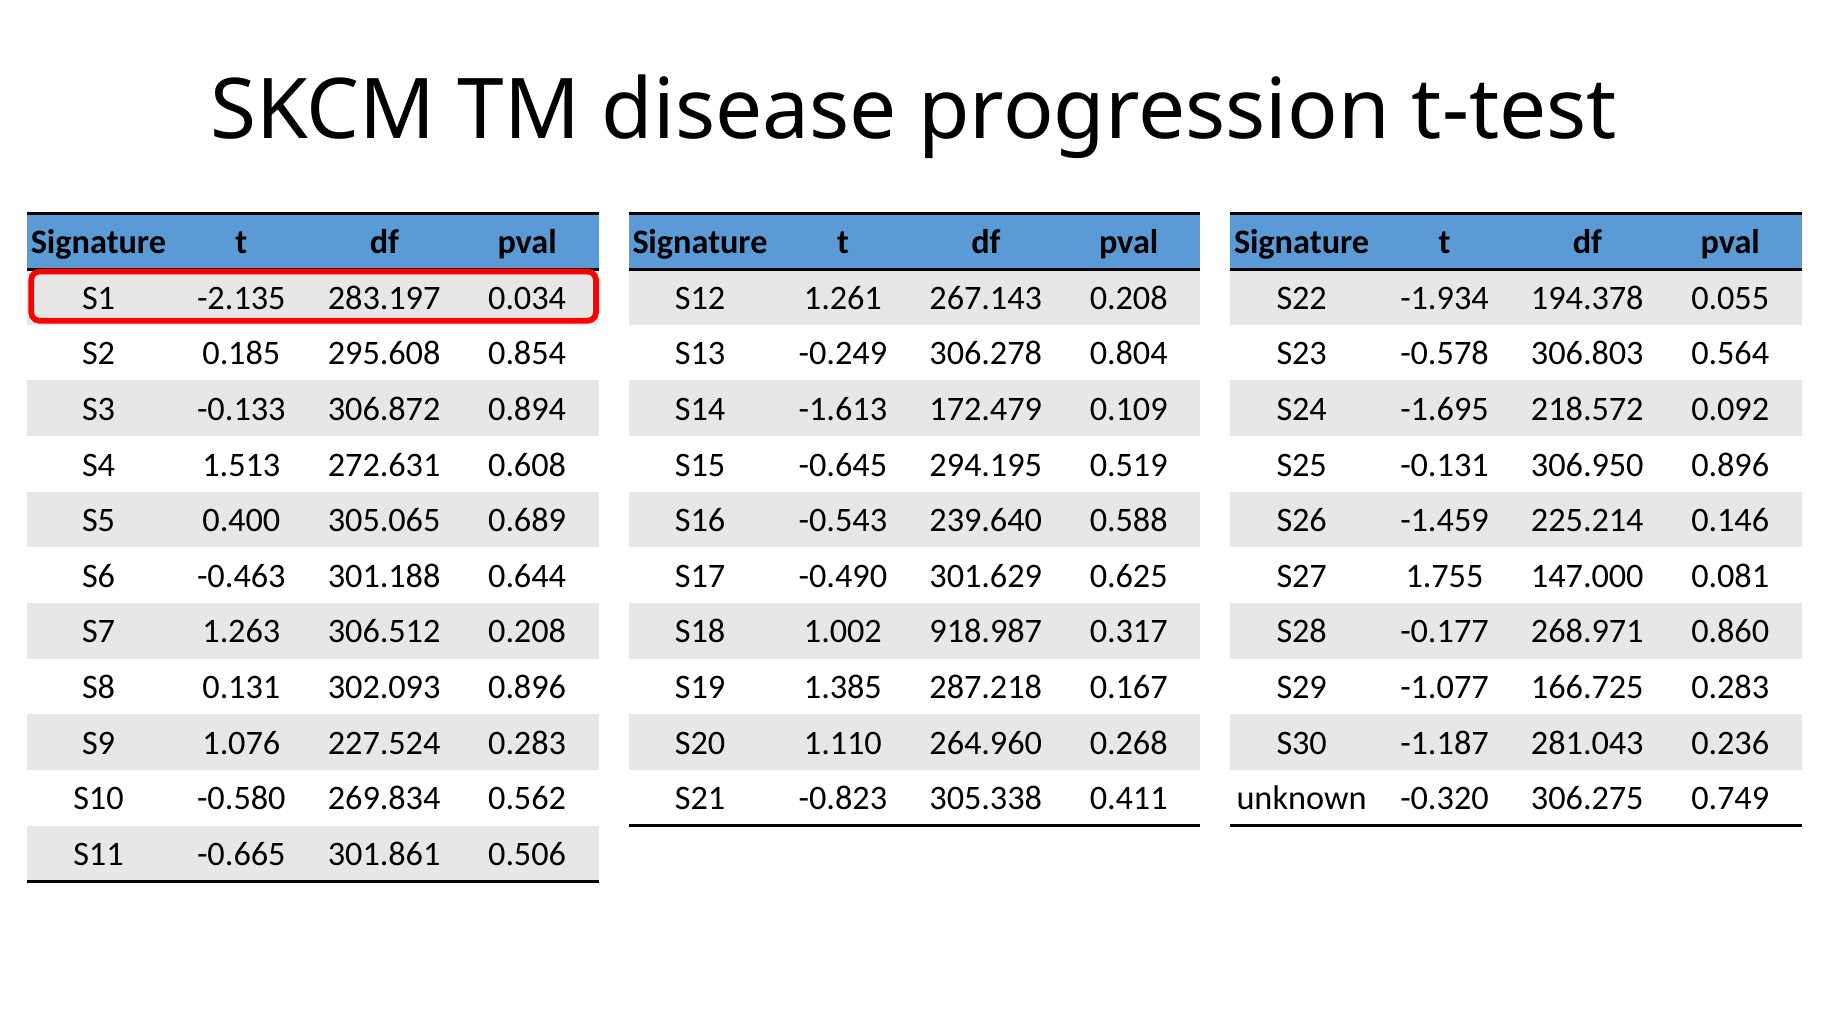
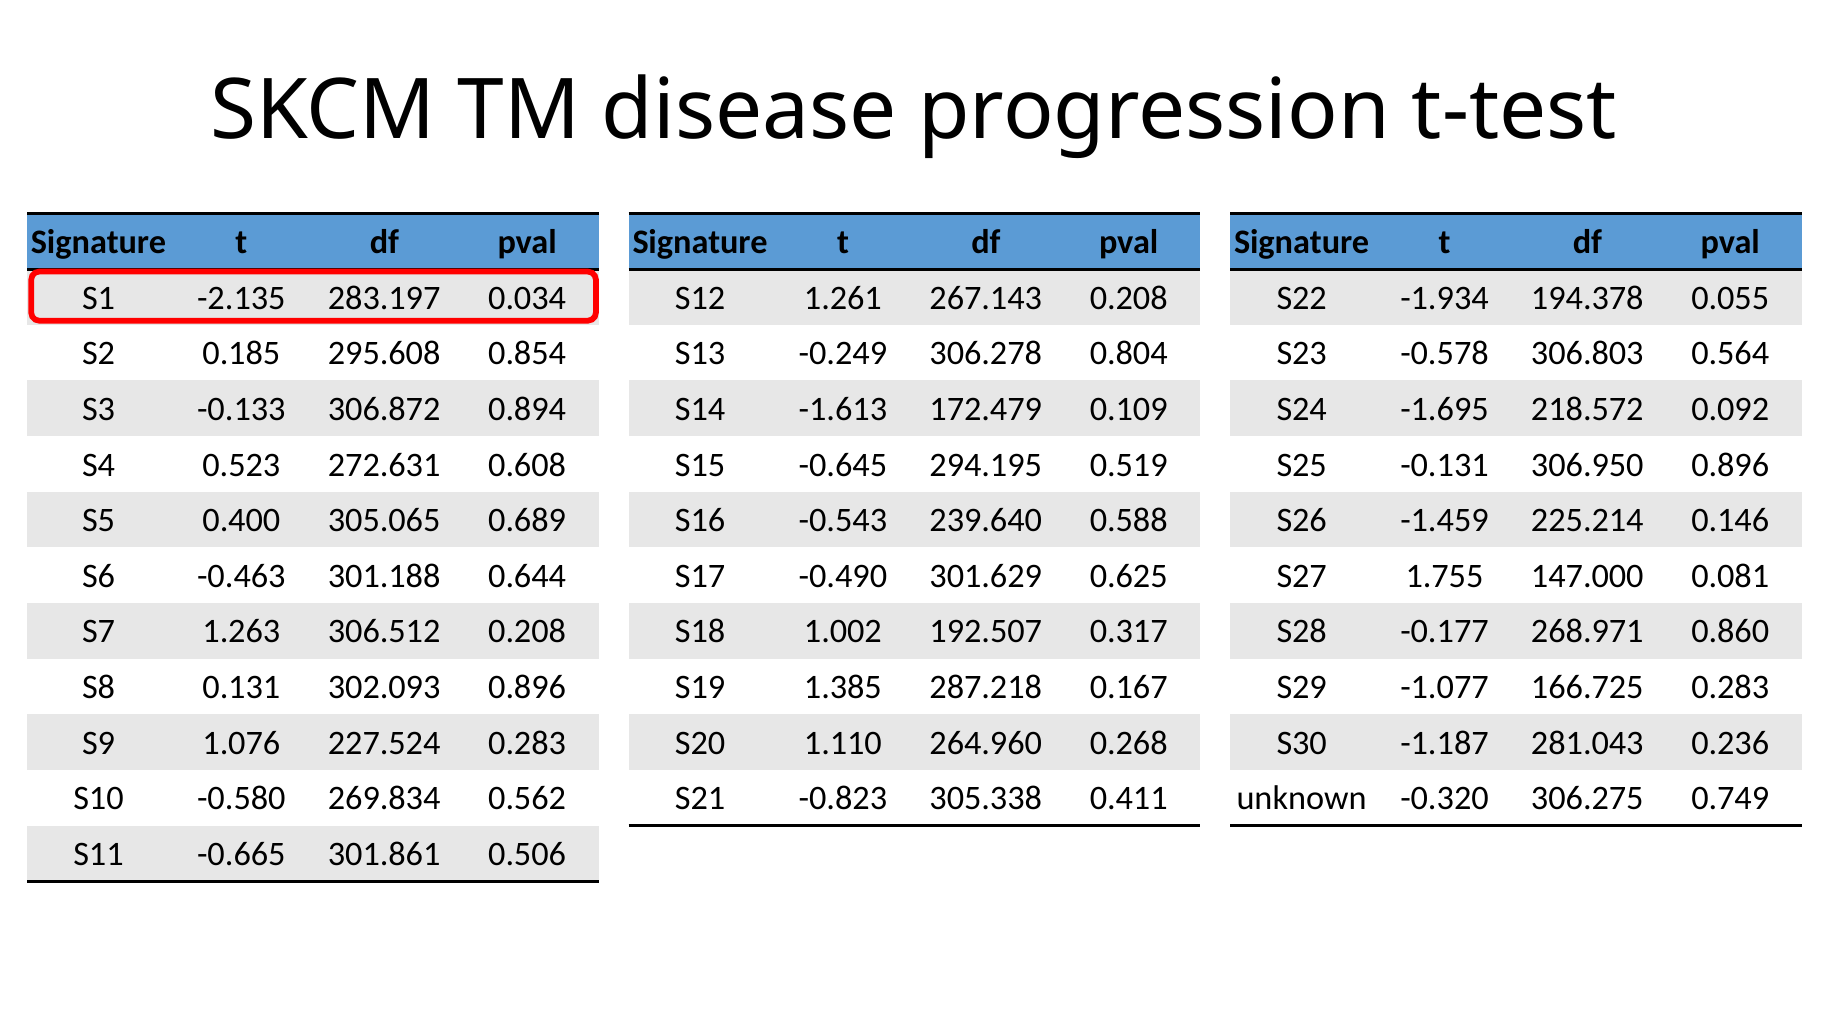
1.513: 1.513 -> 0.523 (241, 465)
918.987: 918.987 -> 192.507 (986, 632)
